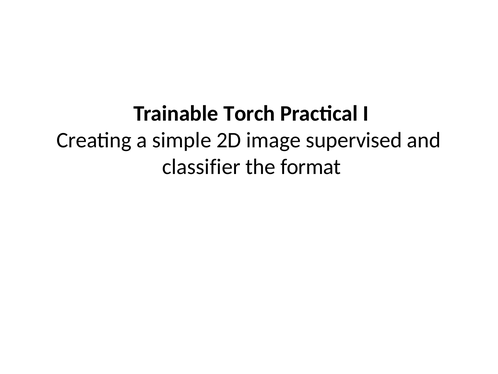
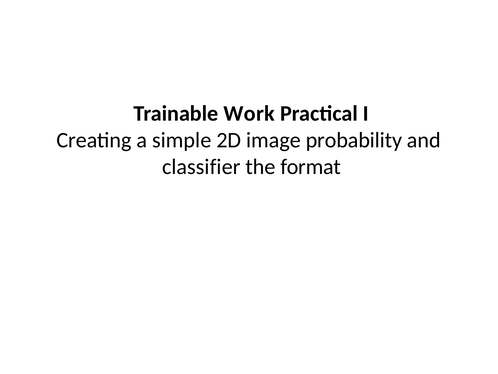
Torch: Torch -> Work (249, 114)
supervised: supervised -> probability (354, 140)
